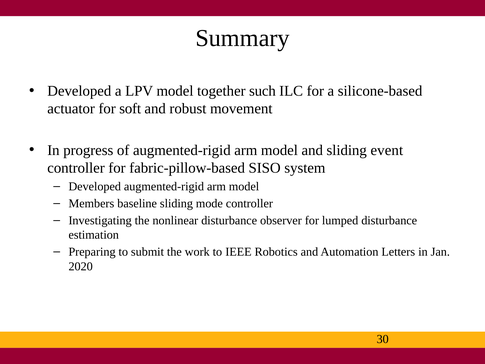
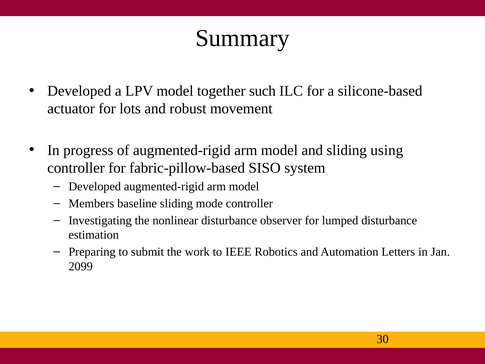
soft: soft -> lots (130, 109)
event: event -> using (387, 150)
2020: 2020 -> 2099 (81, 266)
